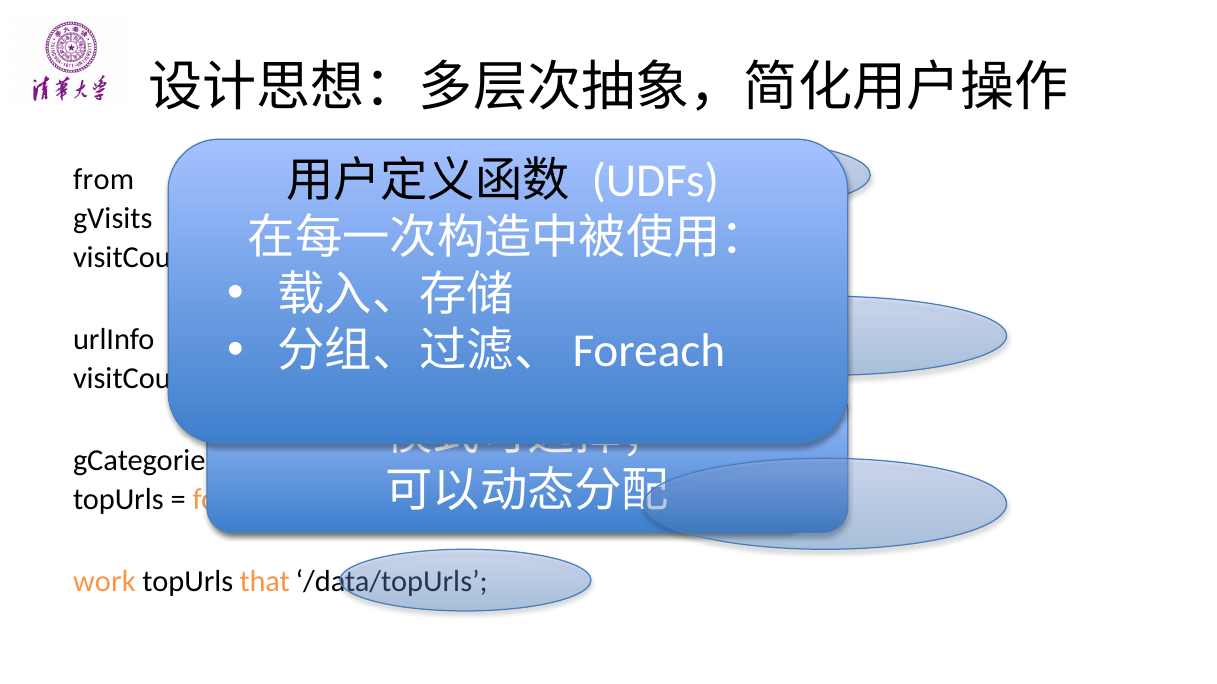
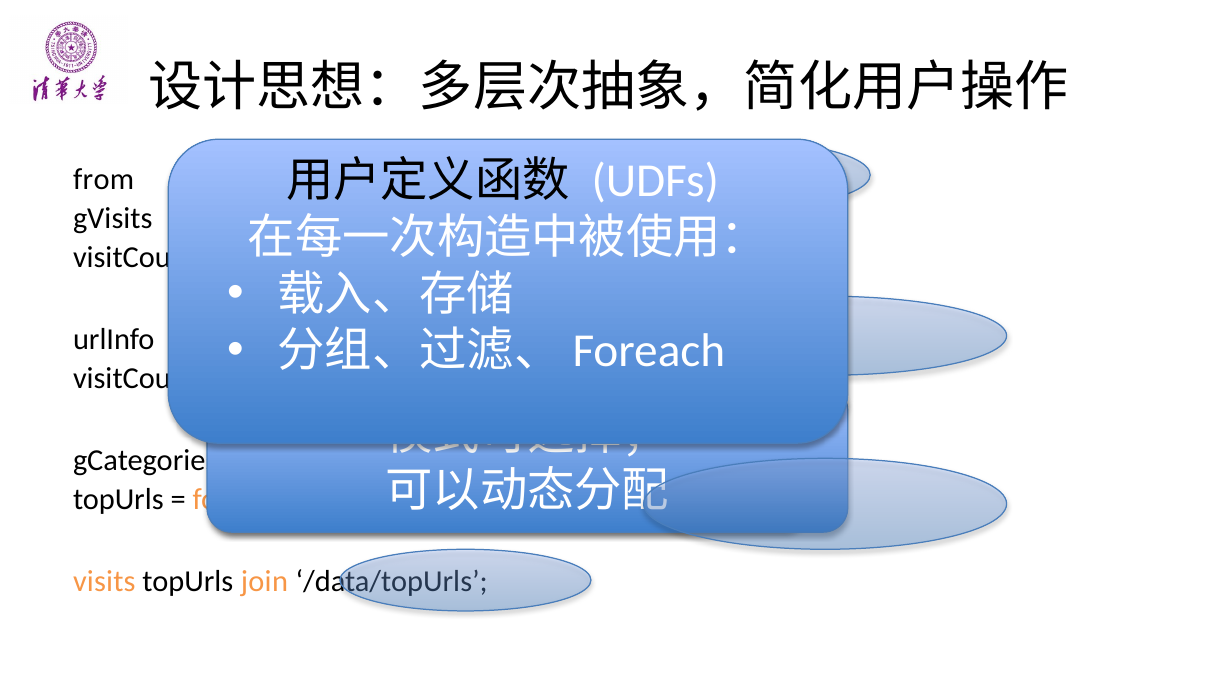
work: work -> visits (104, 582)
topUrls that: that -> join (264, 582)
